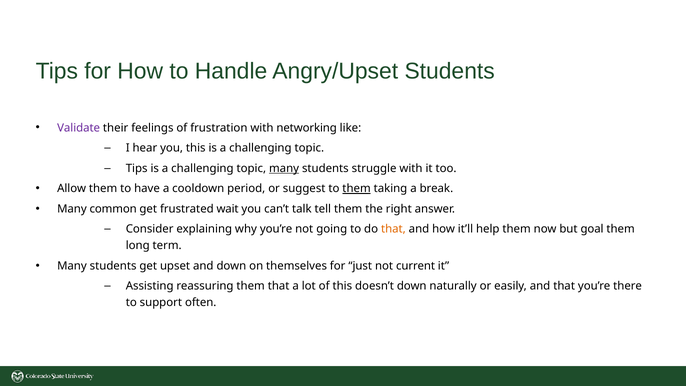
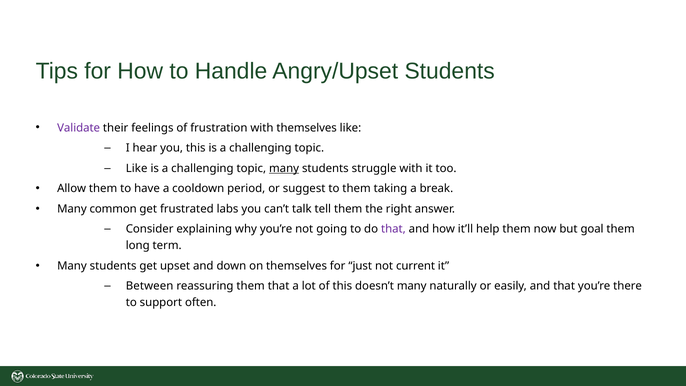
with networking: networking -> themselves (307, 128)
Tips: Tips -> Like (137, 168)
them underline: present -> none (357, 189)
wait: wait -> labs (228, 209)
that colour: orange -> purple (393, 229)
Assisting: Assisting -> Between (150, 286)
doesn’t down: down -> many (412, 286)
